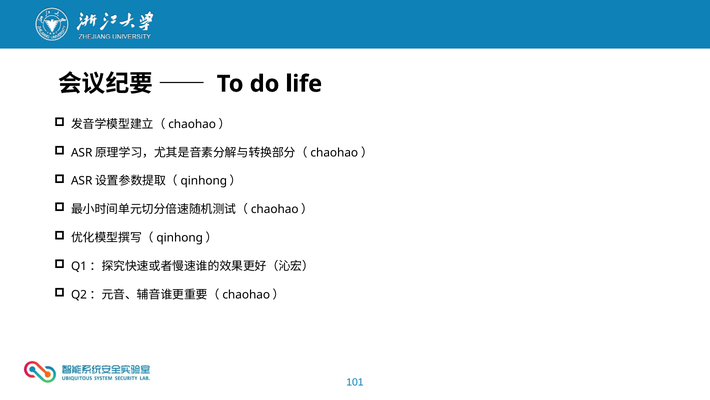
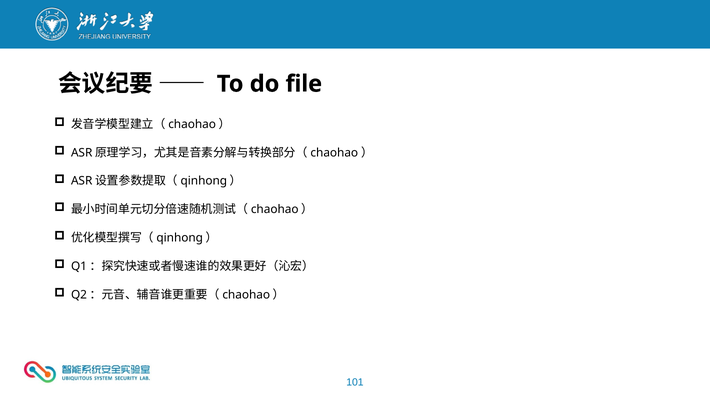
life: life -> file (304, 84)
